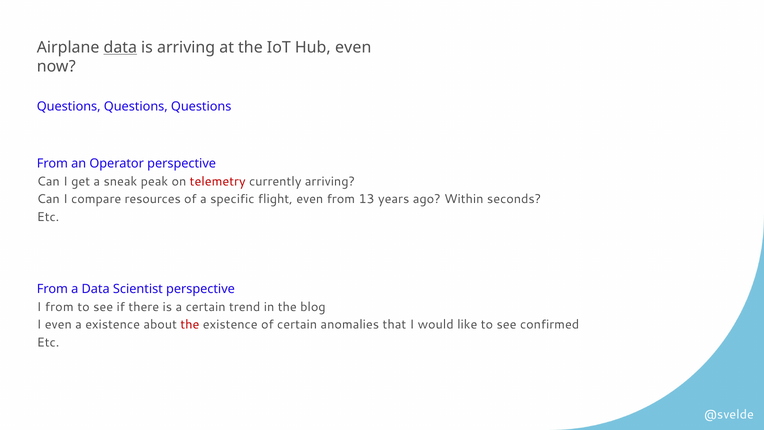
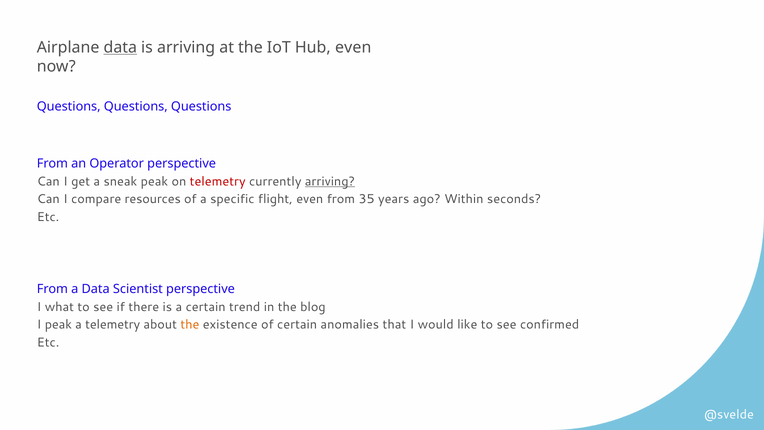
arriving underline: none -> present (330, 181)
13: 13 -> 35 (367, 199)
I from: from -> what (59, 307)
I even: even -> peak (58, 325)
a existence: existence -> telemetry (113, 325)
the colour: red -> orange (190, 325)
